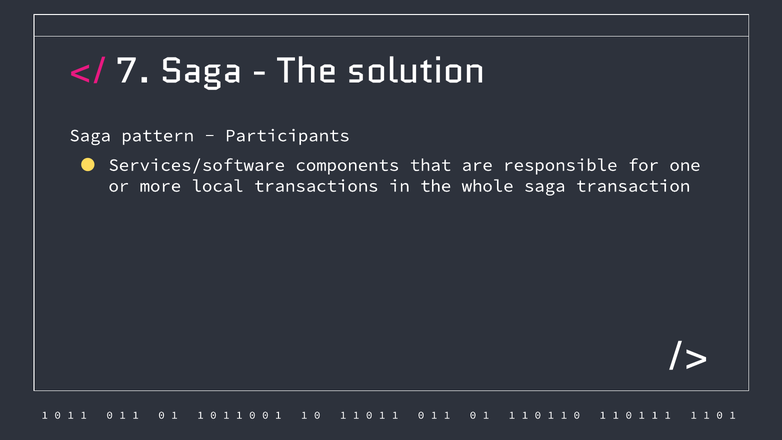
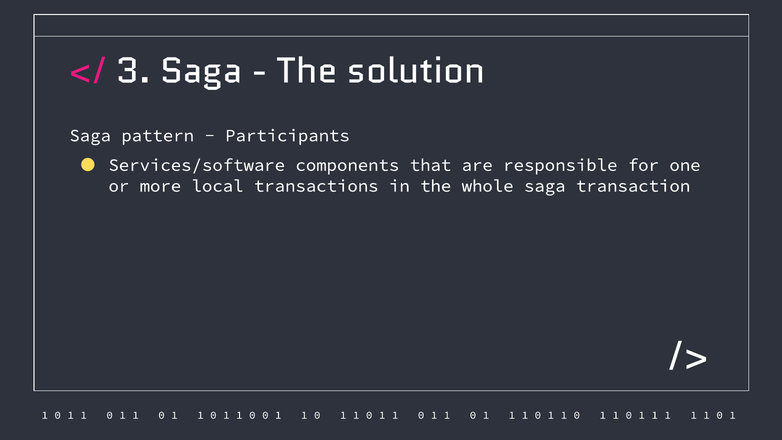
7: 7 -> 3 (134, 71)
